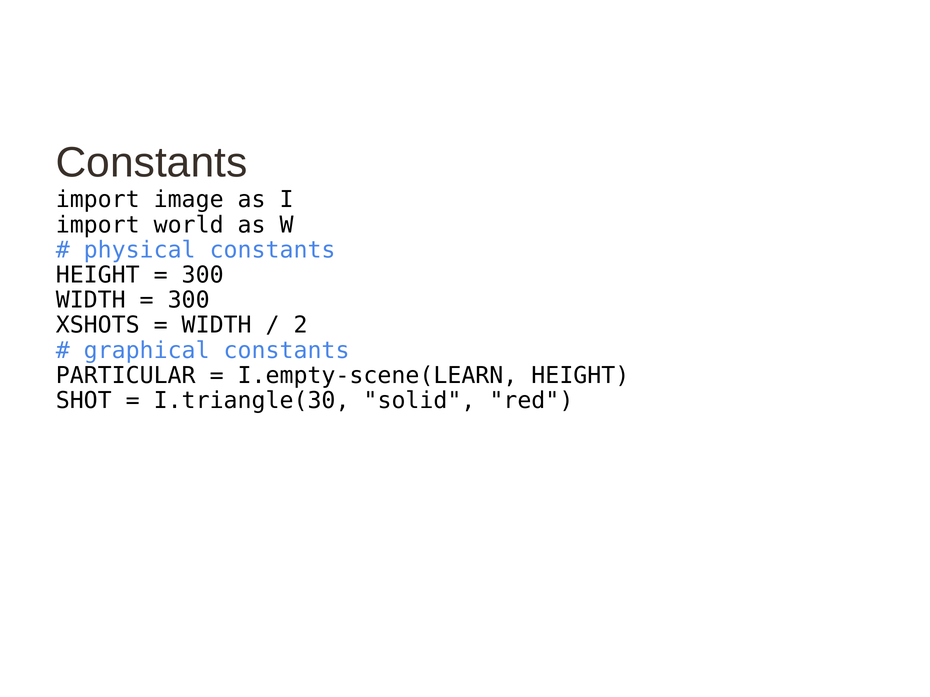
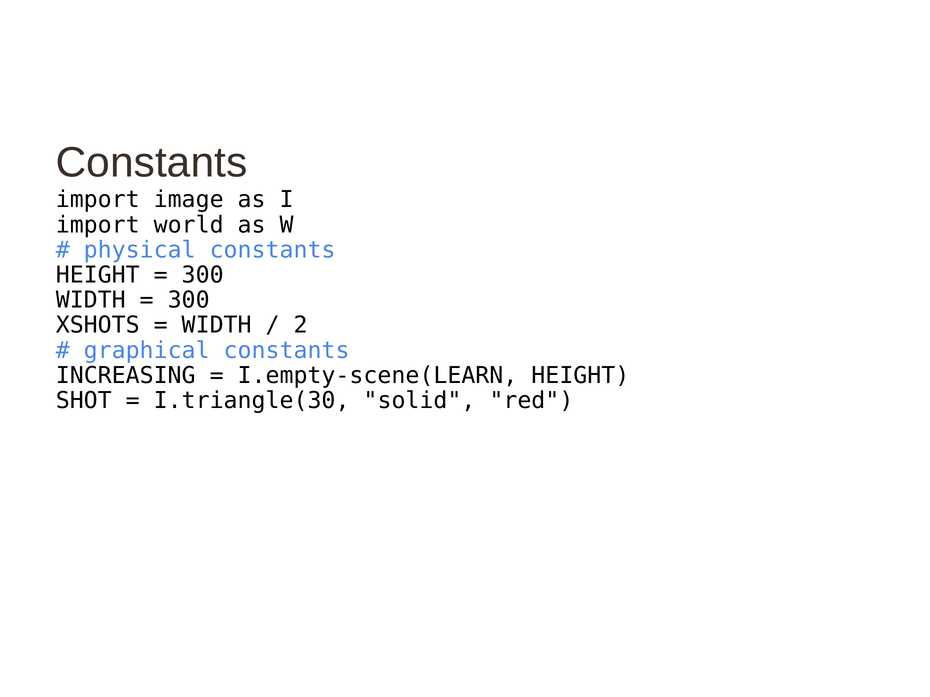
PARTICULAR: PARTICULAR -> INCREASING (126, 376)
